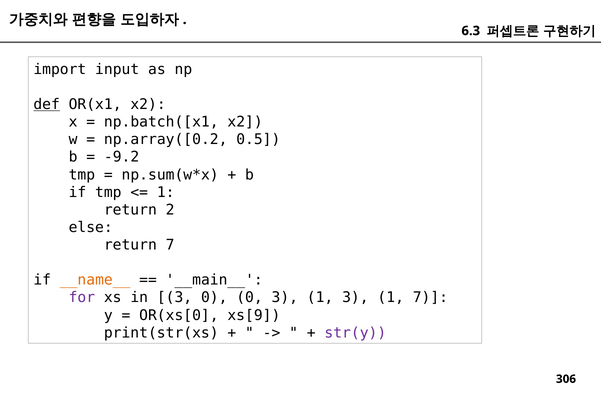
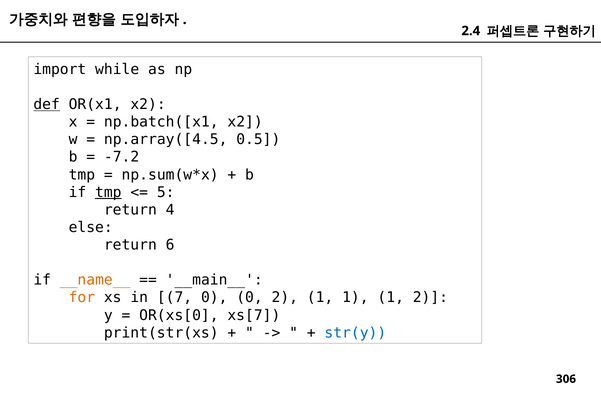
6.3: 6.3 -> 2.4 (471, 31)
input: input -> while (117, 69)
np.array([0.2: np.array([0.2 -> np.array([4.5 (166, 139)
-9.2: -9.2 -> -7.2 (122, 157)
tmp underline: none -> present (108, 192)
1: 1 -> 5 (166, 192)
2: 2 -> 4 (170, 210)
return 7: 7 -> 6 (170, 245)
for colour: purple -> orange (82, 297)
in 3: 3 -> 7 (175, 297)
0 3: 3 -> 2 (285, 297)
3: 3 -> 1 (355, 297)
1 7: 7 -> 2 (430, 297)
xs[9: xs[9 -> xs[7 (254, 315)
str(y colour: purple -> blue (355, 333)
